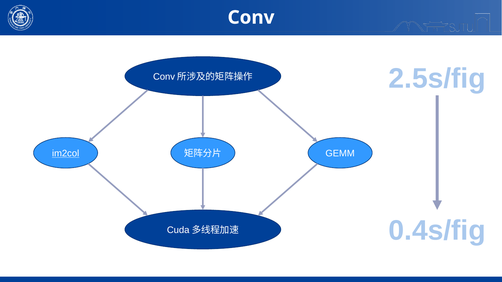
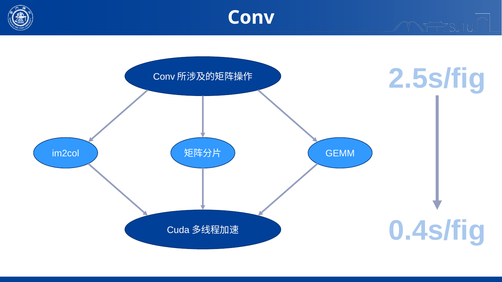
im2col underline: present -> none (66, 154)
